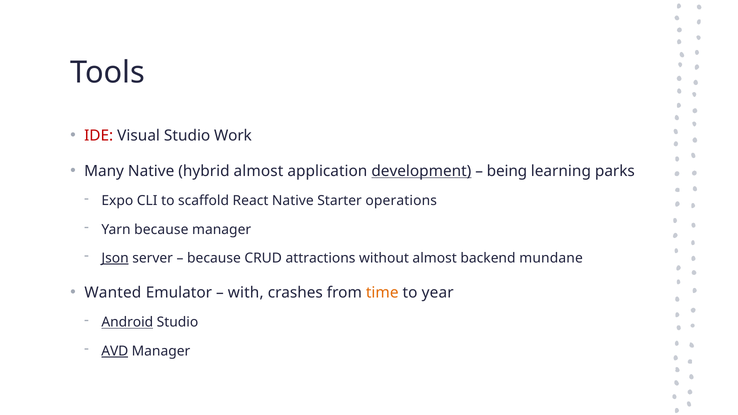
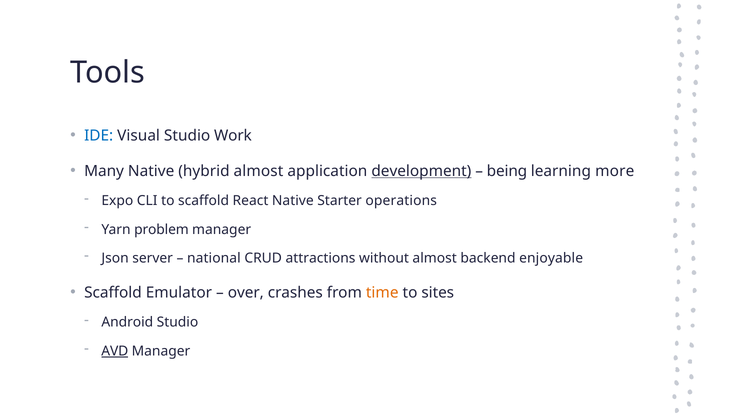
IDE colour: red -> blue (99, 136)
parks: parks -> more (615, 171)
Yarn because: because -> problem (161, 230)
Json underline: present -> none (115, 258)
because: because -> national (214, 258)
mundane: mundane -> enjoyable (551, 258)
Wanted: Wanted -> Scaffold (113, 293)
with: with -> over (246, 293)
year: year -> sites (438, 293)
Android underline: present -> none (127, 322)
